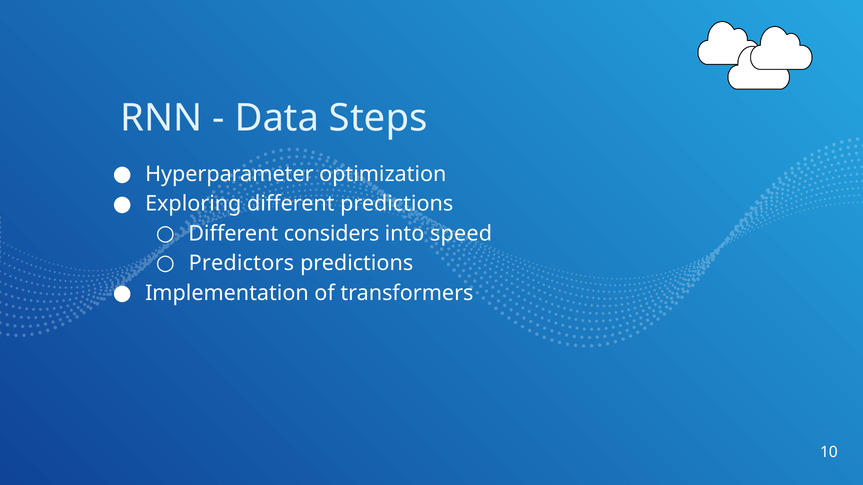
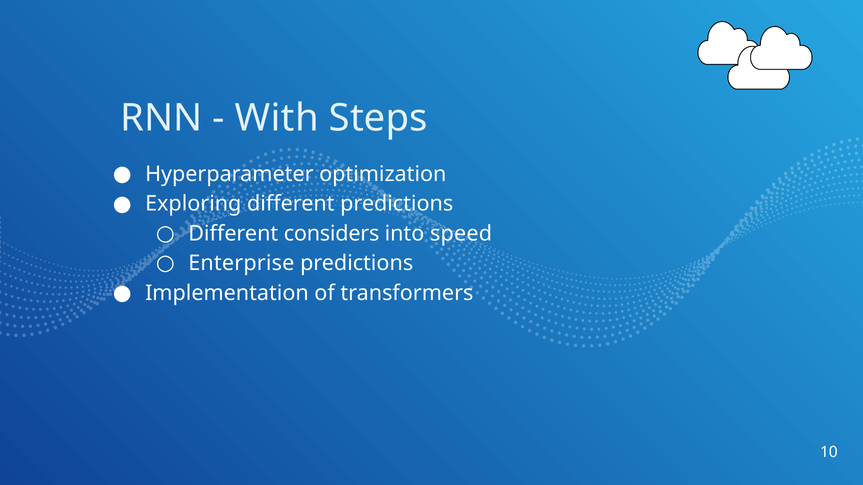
Data: Data -> With (277, 118)
Predictors: Predictors -> Enterprise (241, 263)
